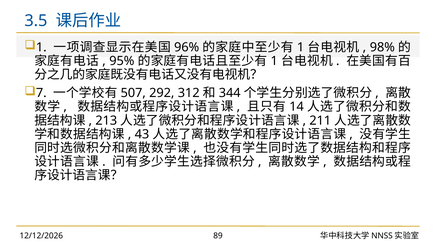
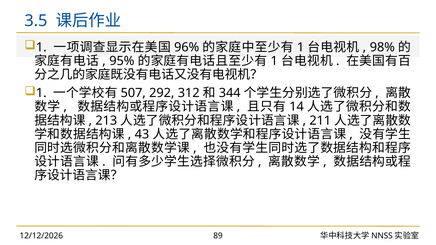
7: 7 -> 1 (41, 93)
